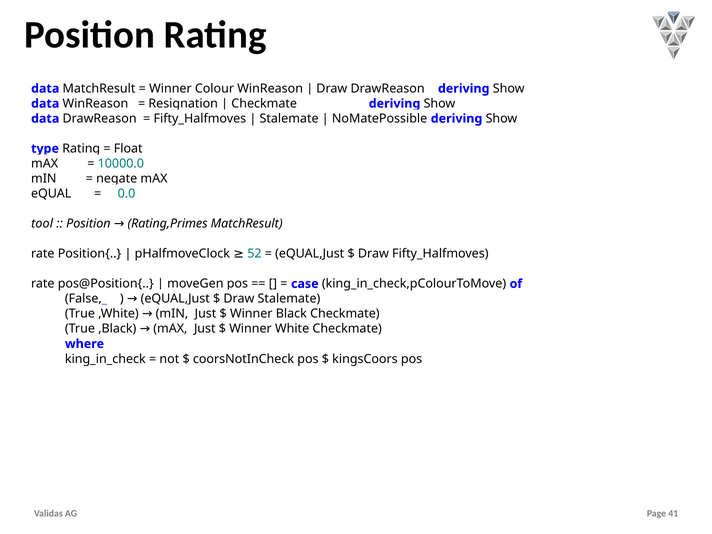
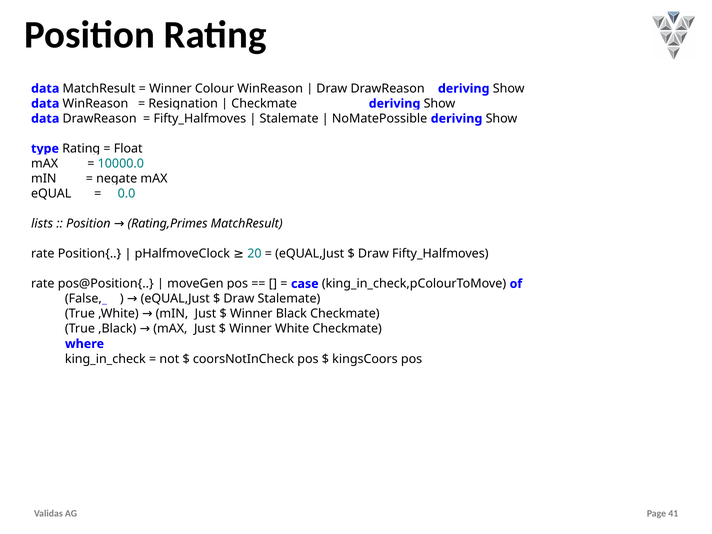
tool: tool -> lists (42, 224)
52: 52 -> 20 (254, 254)
